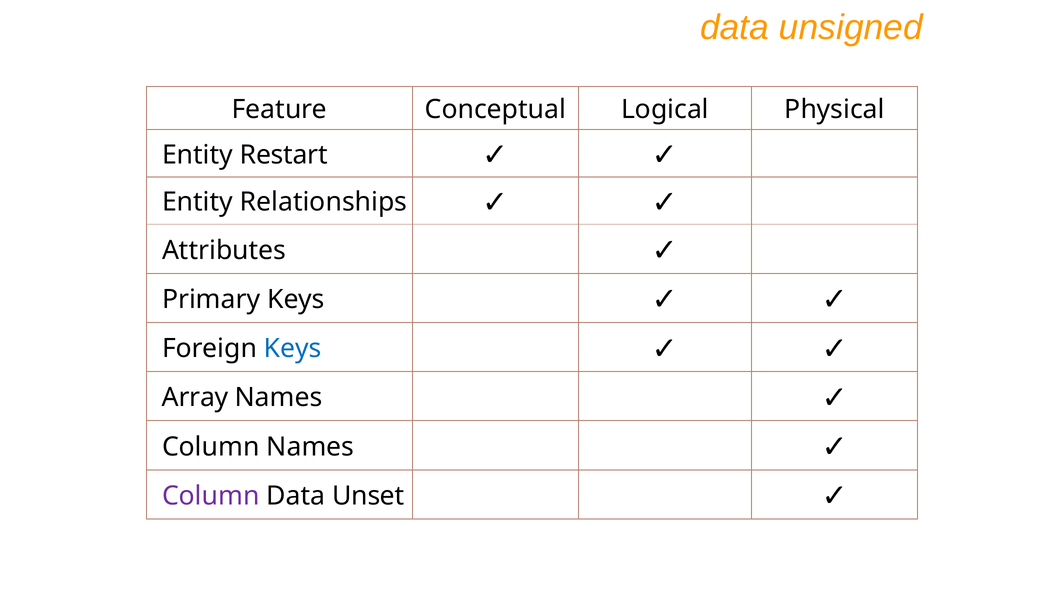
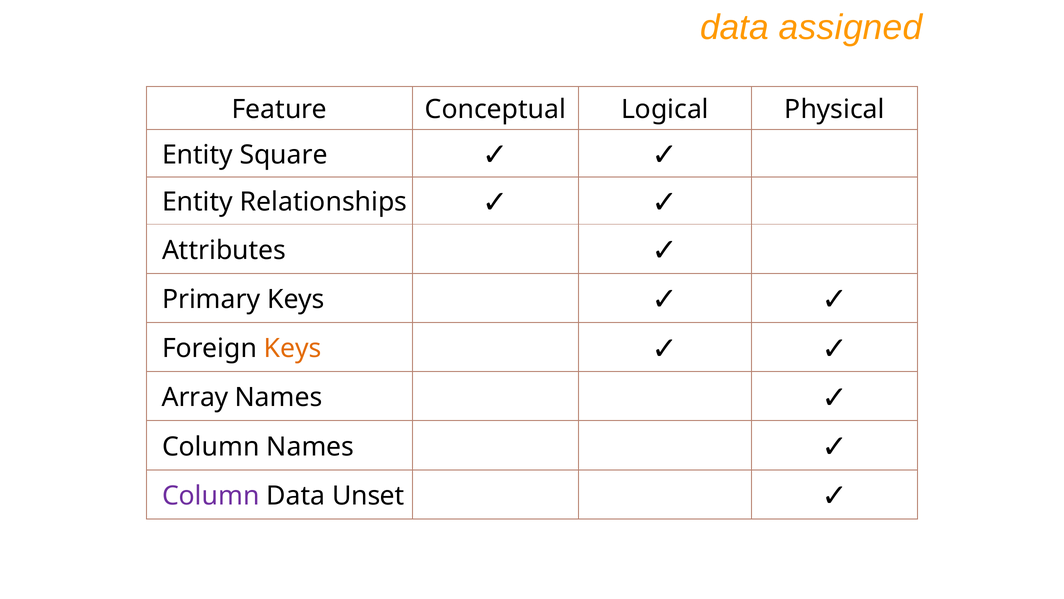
unsigned: unsigned -> assigned (851, 28)
Restart: Restart -> Square (284, 155)
Keys colour: blue -> orange (293, 348)
